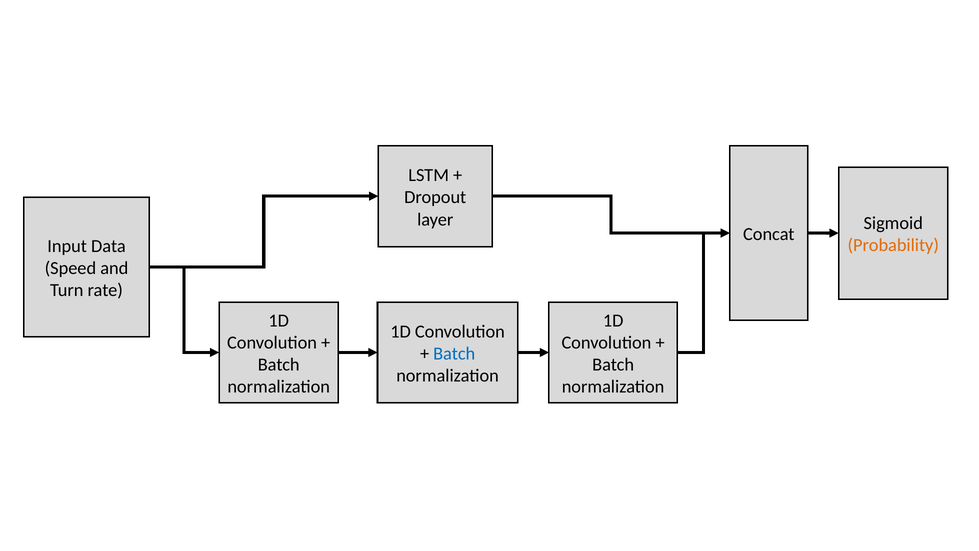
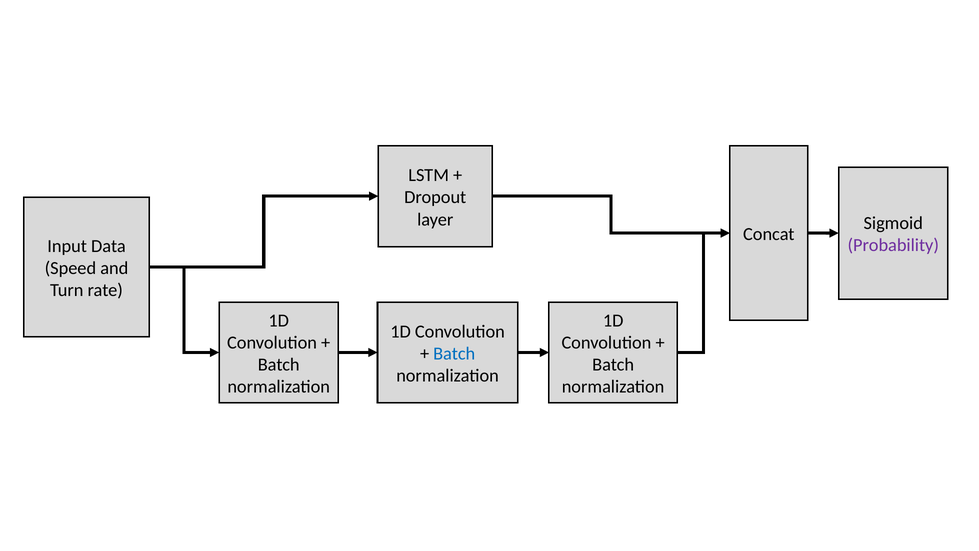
Probability colour: orange -> purple (893, 245)
